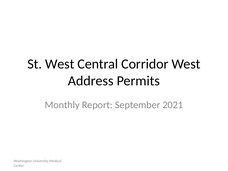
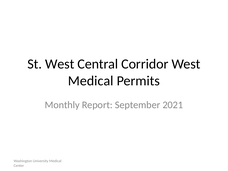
Address: Address -> Medical (91, 81)
